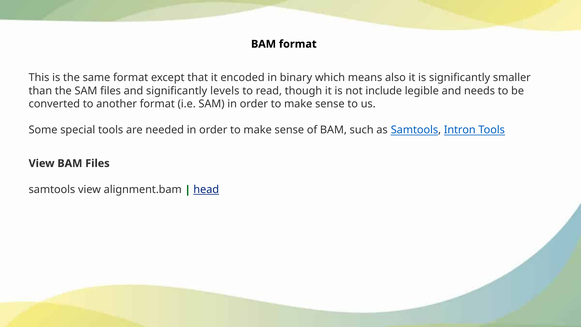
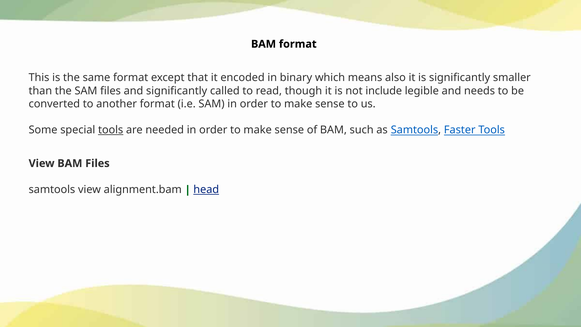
levels: levels -> called (225, 91)
tools underline: none -> present (111, 130)
Intron: Intron -> Faster (460, 130)
